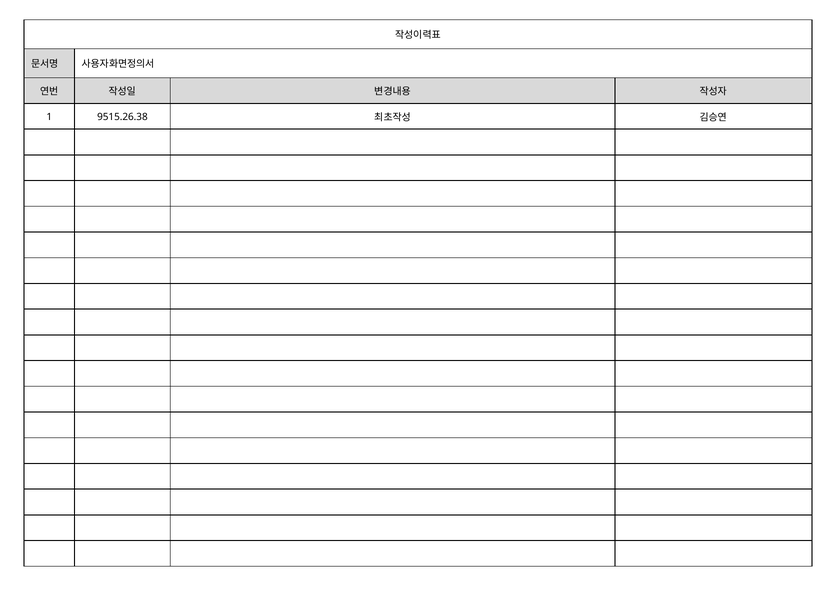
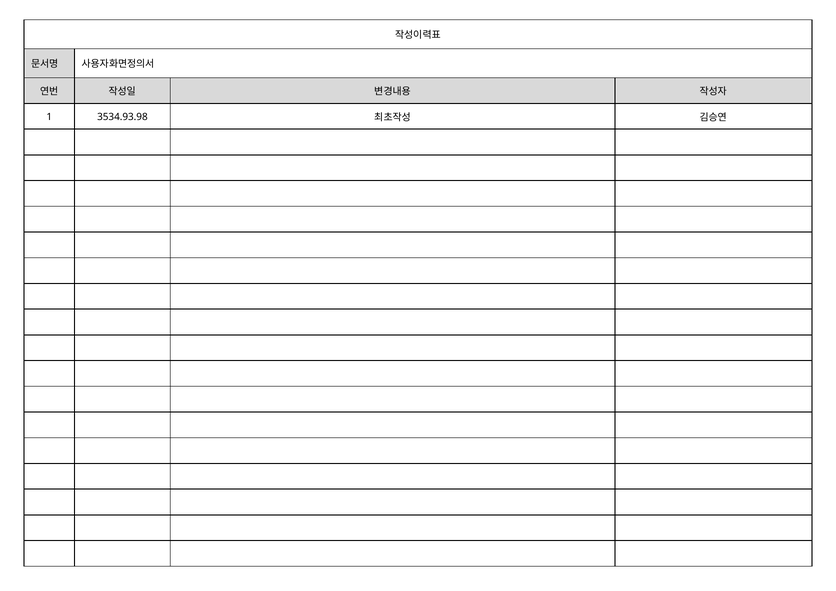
9515.26.38: 9515.26.38 -> 3534.93.98 (122, 117)
